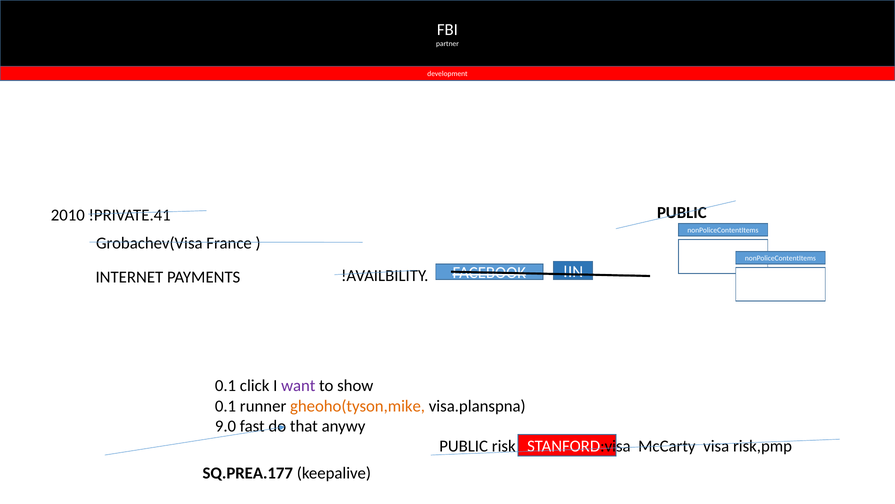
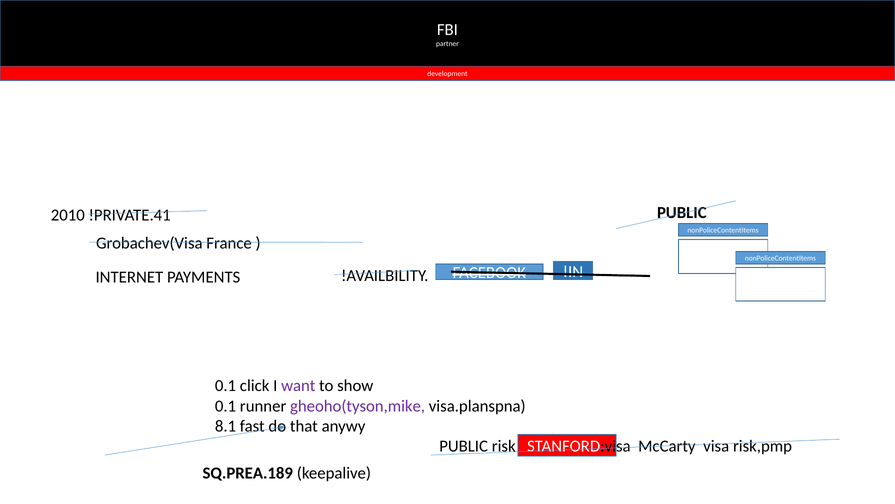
gheoho(tyson,mike colour: orange -> purple (358, 406)
9.0: 9.0 -> 8.1 (226, 426)
SQ.PREA.177: SQ.PREA.177 -> SQ.PREA.189 (248, 473)
